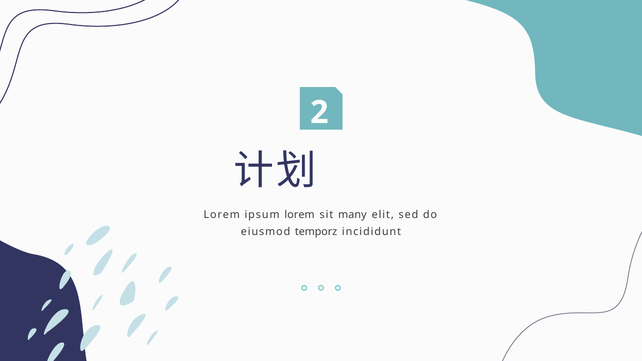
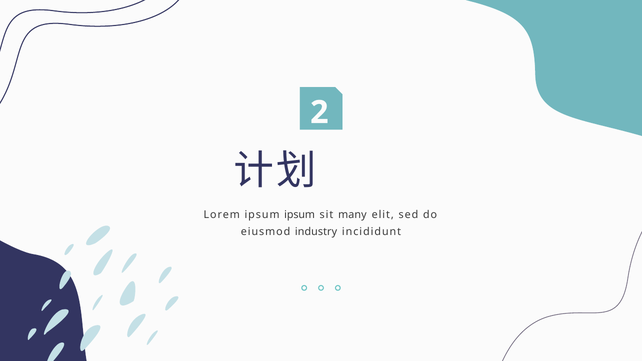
ipsum lorem: lorem -> ipsum (300, 215)
temporz: temporz -> industry (316, 232)
